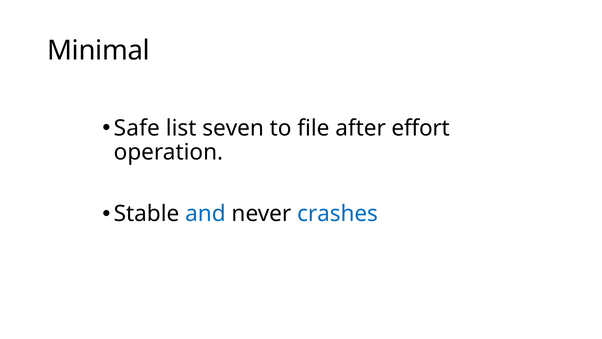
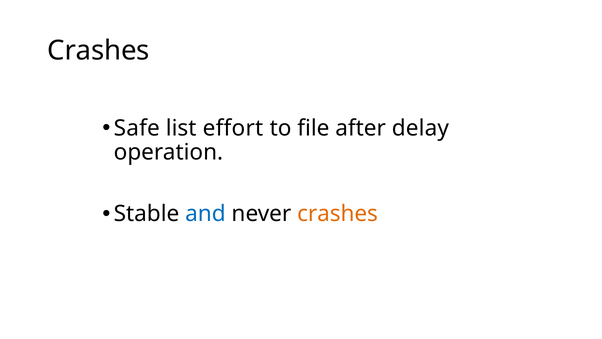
Minimal: Minimal -> Crashes (99, 51)
seven: seven -> effort (233, 128)
effort: effort -> delay (420, 128)
crashes colour: blue -> orange (338, 214)
